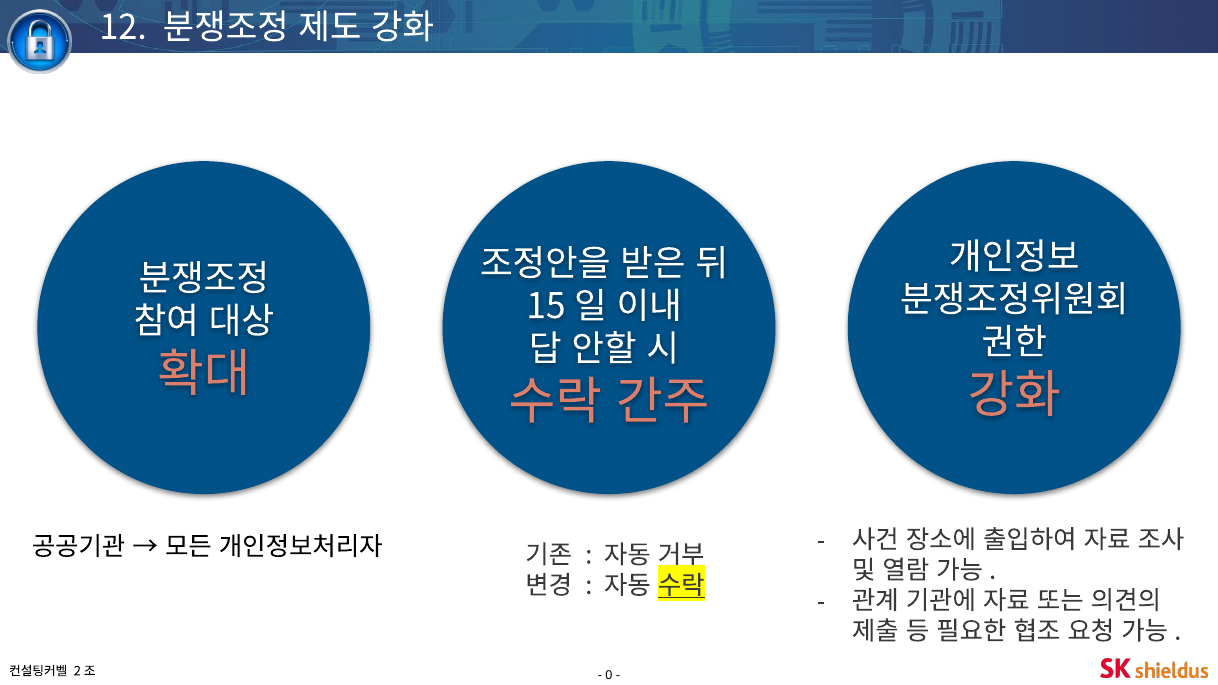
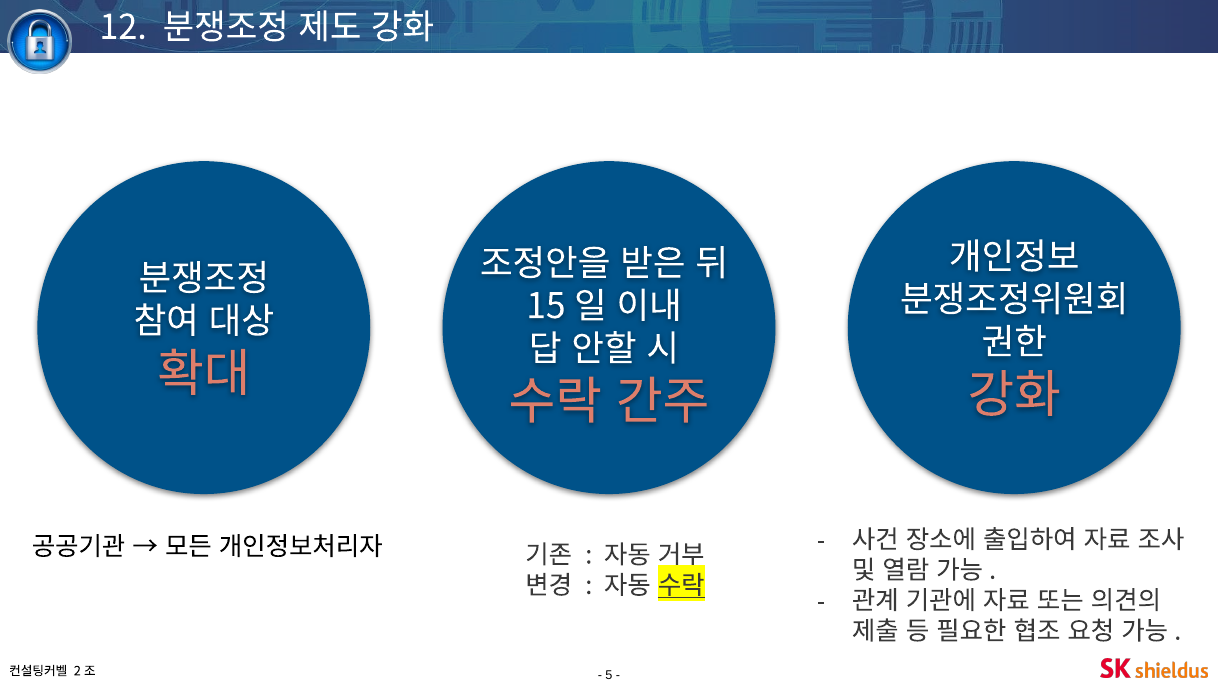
0: 0 -> 5 (609, 676)
